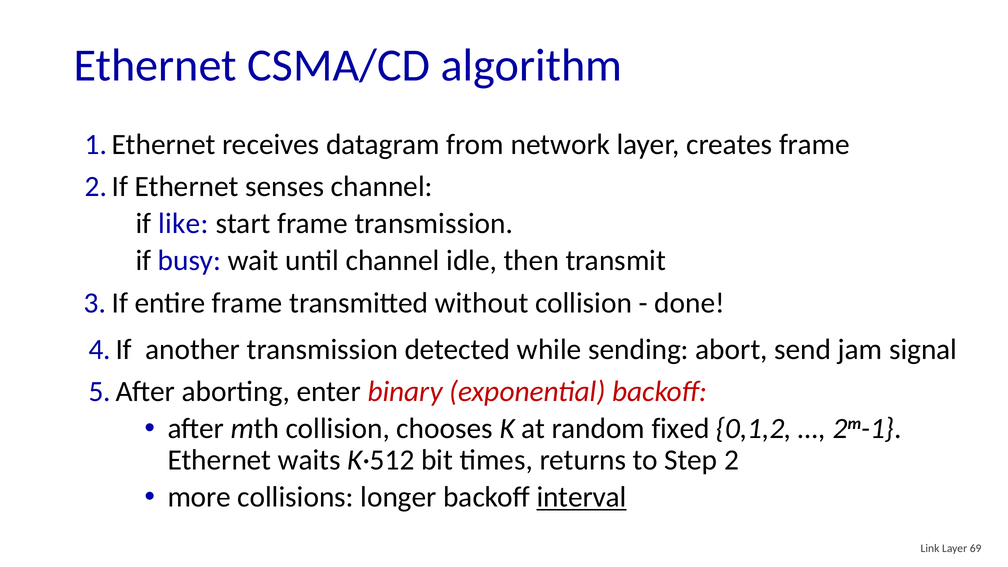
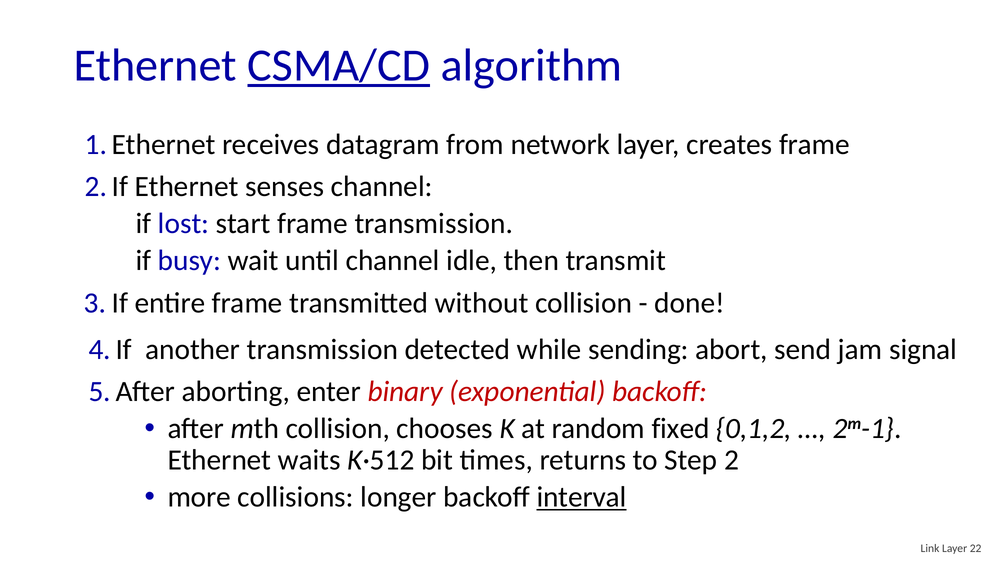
CSMA/CD underline: none -> present (339, 66)
like: like -> lost (184, 224)
69: 69 -> 22 (976, 548)
